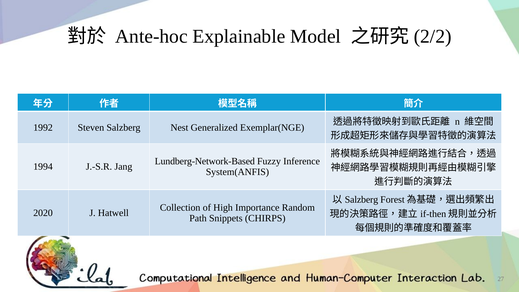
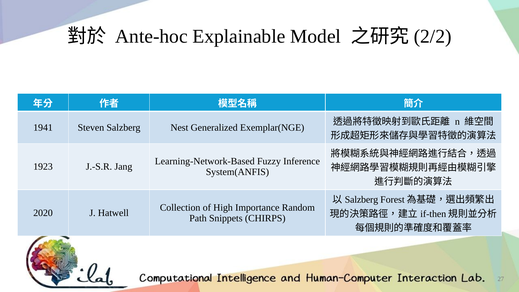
1992: 1992 -> 1941 (43, 128)
Lundberg-Network-Based: Lundberg-Network-Based -> Learning-Network-Based (205, 161)
1994: 1994 -> 1923 (43, 167)
